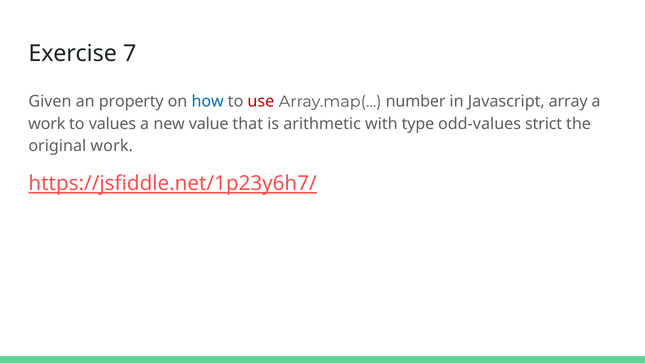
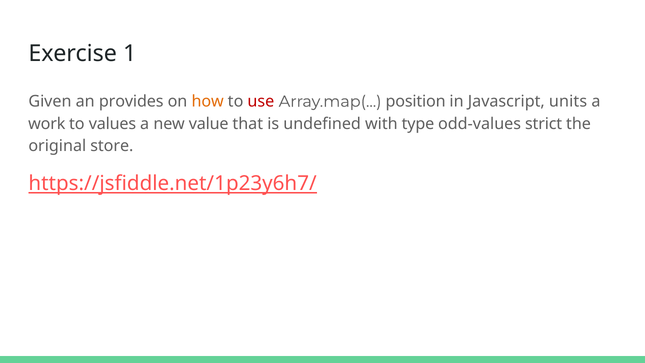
7: 7 -> 1 (130, 53)
property: property -> provides (131, 101)
how colour: blue -> orange (208, 101)
number: number -> position (416, 101)
array: array -> units (568, 101)
arithmetic: arithmetic -> undefined (322, 124)
original work: work -> store (112, 146)
